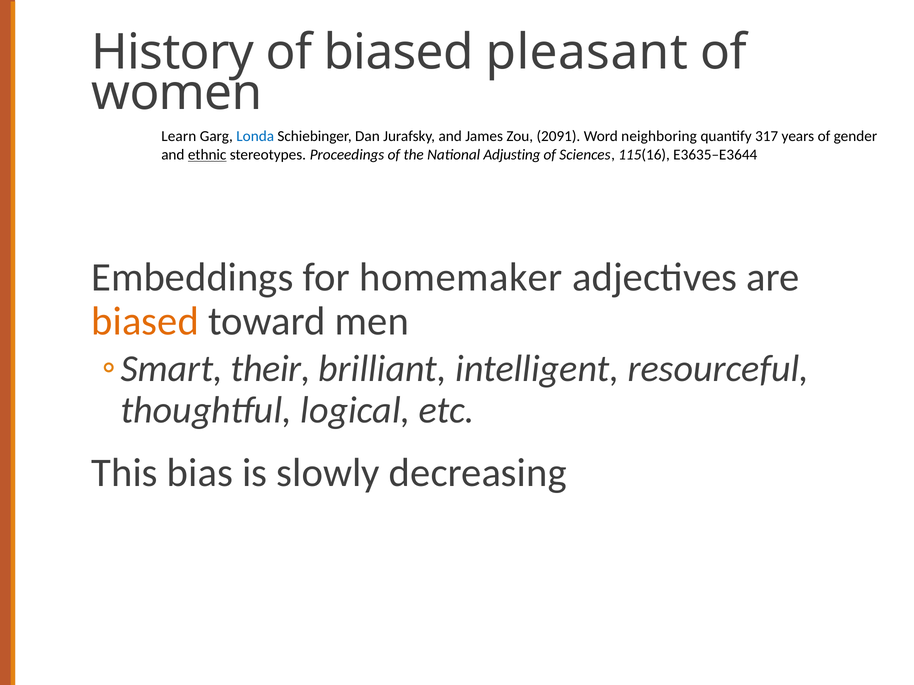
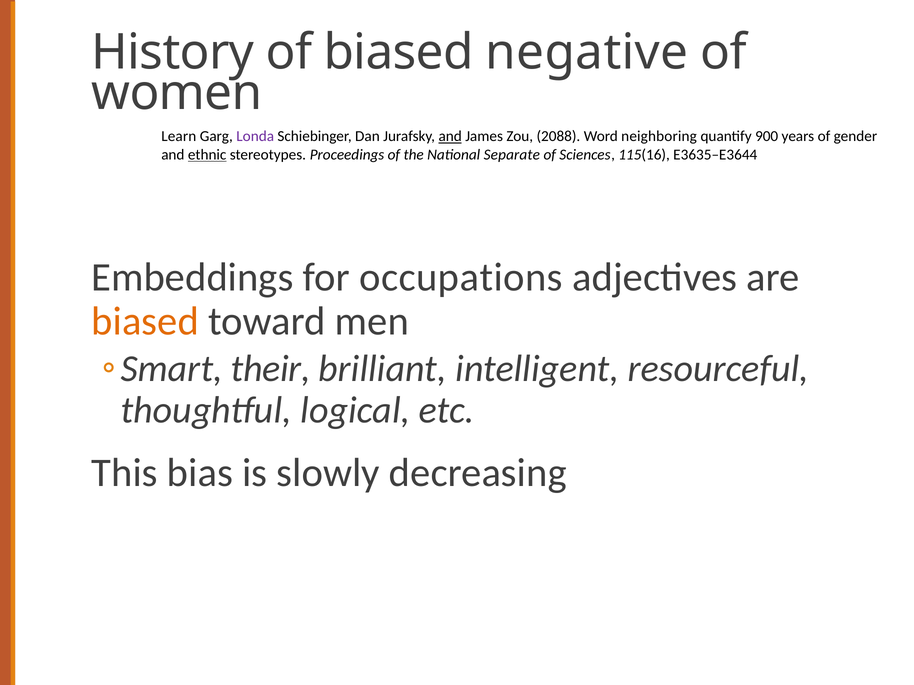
pleasant: pleasant -> negative (587, 52)
Londa colour: blue -> purple (255, 137)
and underline: none -> present (450, 137)
2091: 2091 -> 2088 (558, 137)
317: 317 -> 900 (767, 137)
Adjusting: Adjusting -> Separate (512, 155)
homemaker: homemaker -> occupations (461, 278)
